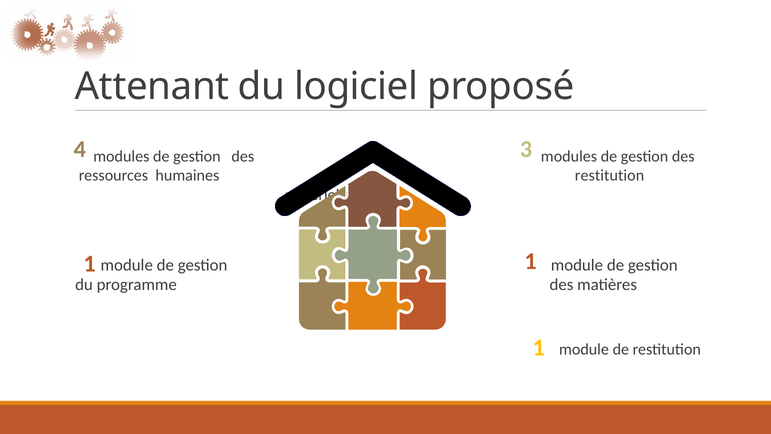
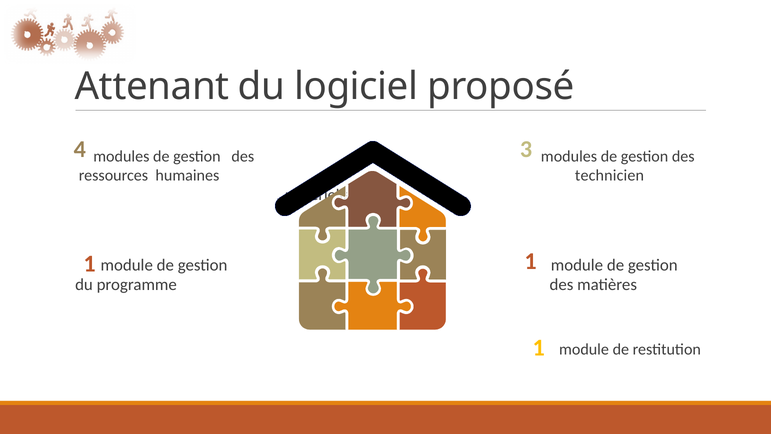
humaines restitution: restitution -> technicien (609, 175)
